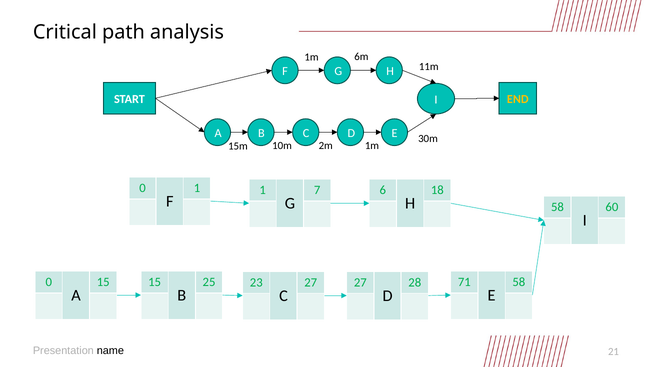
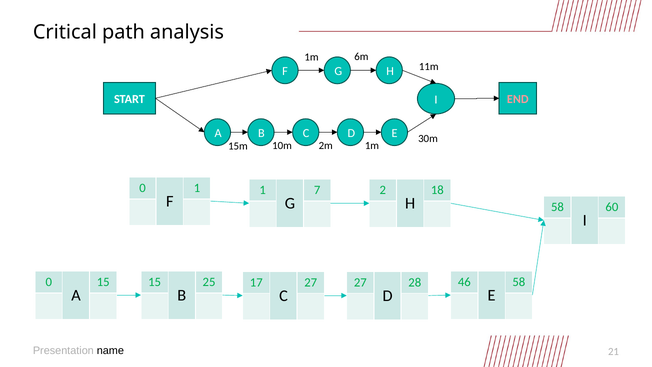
END colour: yellow -> pink (518, 99)
6: 6 -> 2 (383, 190)
23: 23 -> 17 (256, 282)
71: 71 -> 46 (464, 282)
